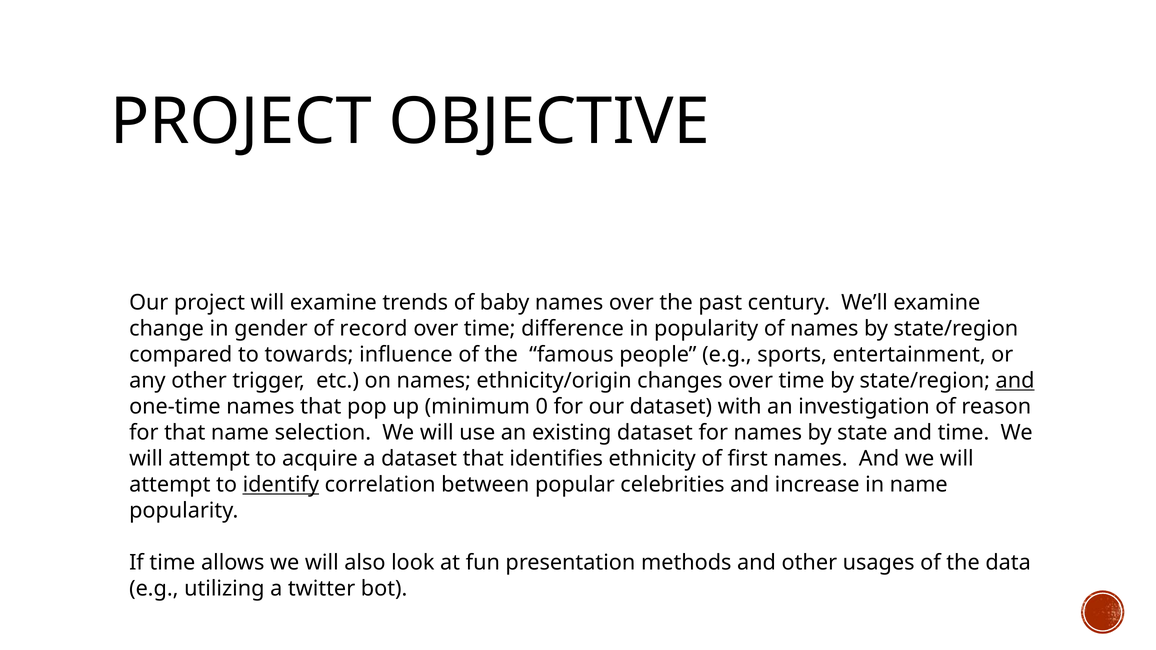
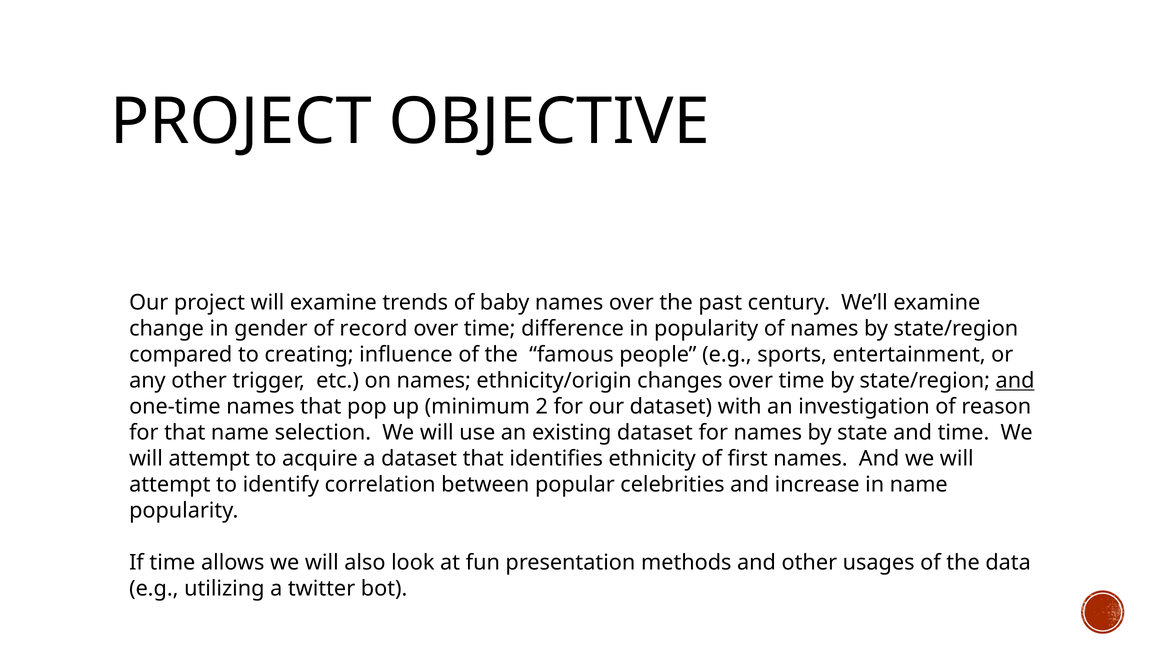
towards: towards -> creating (309, 355)
0: 0 -> 2 (542, 407)
identify underline: present -> none (281, 485)
